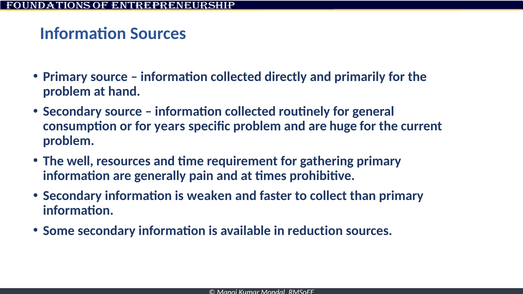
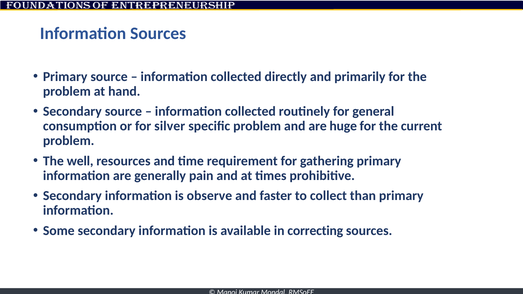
years: years -> silver (170, 126)
weaken: weaken -> observe (209, 196)
reduction: reduction -> correcting (315, 231)
